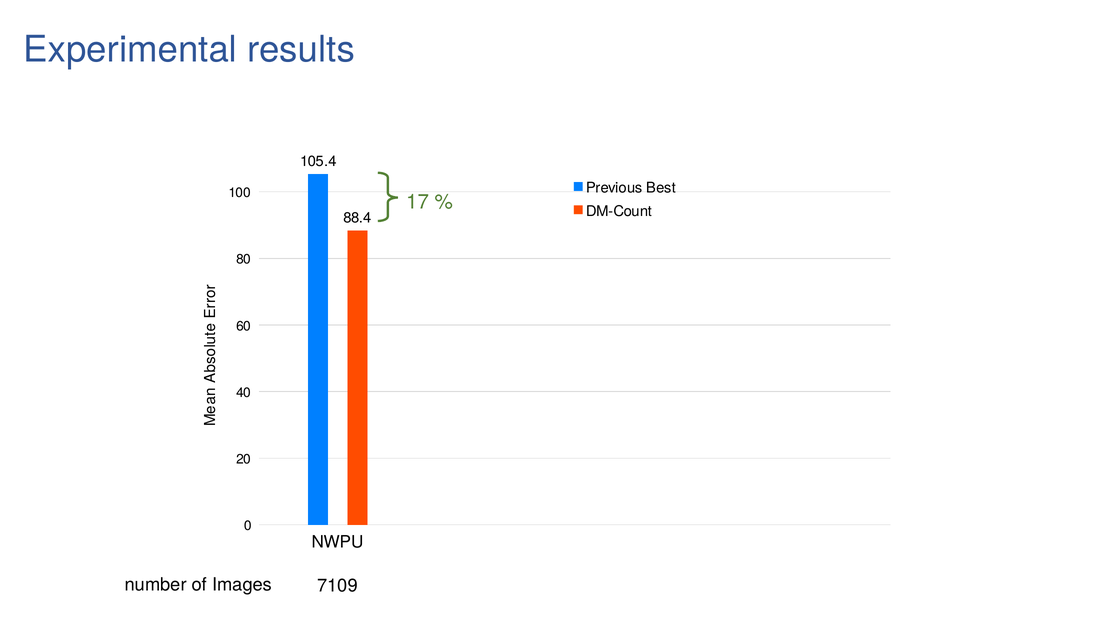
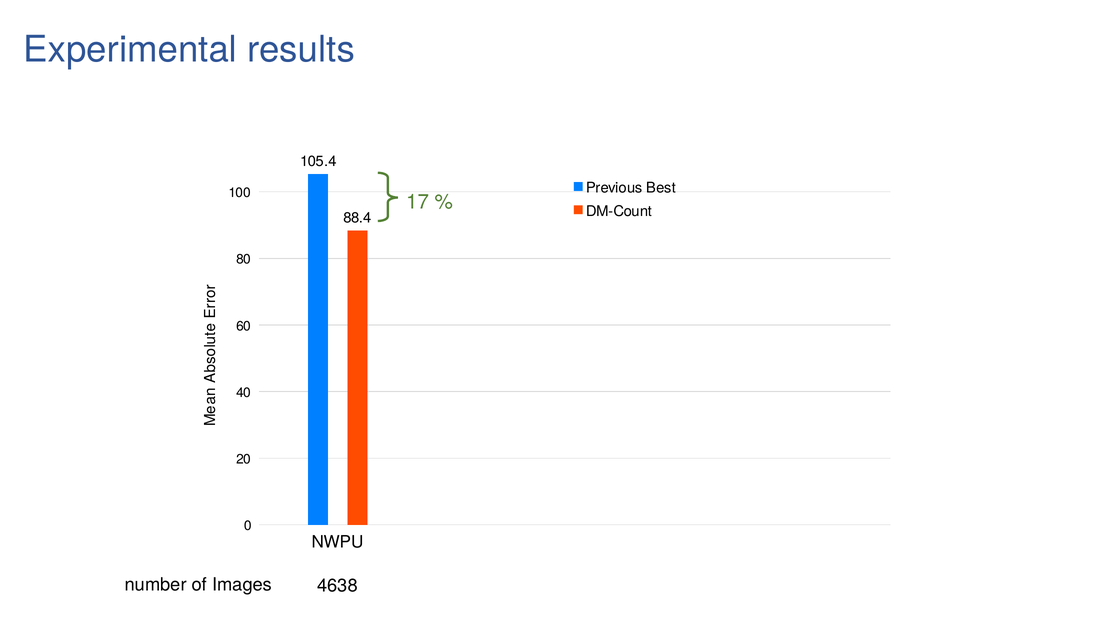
7109: 7109 -> 4638 (337, 586)
